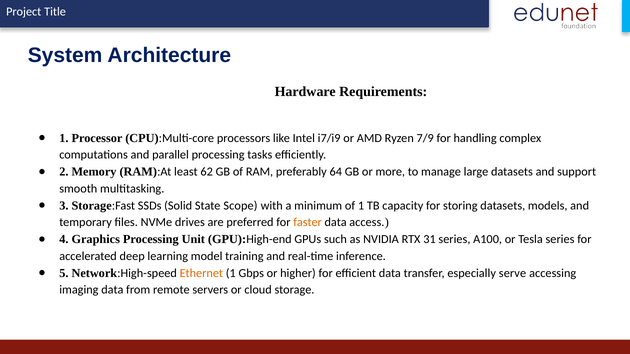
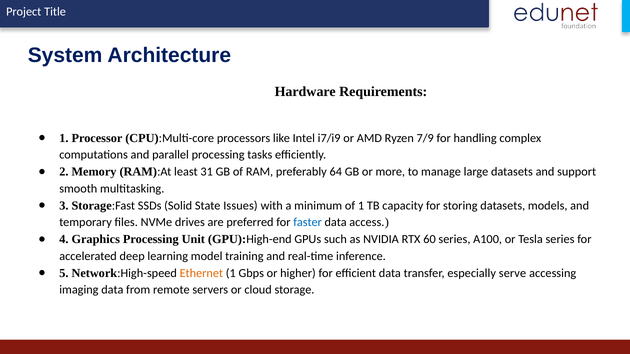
62: 62 -> 31 (207, 172)
Scope: Scope -> Issues (240, 206)
faster colour: orange -> blue (308, 223)
31: 31 -> 60 (429, 240)
